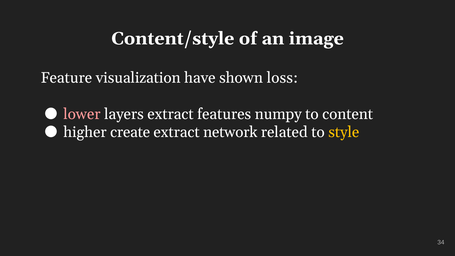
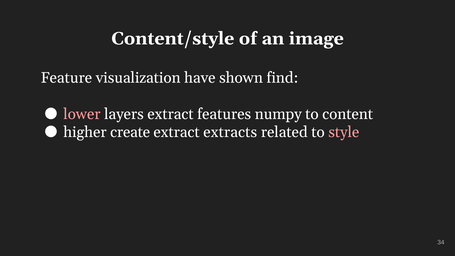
loss: loss -> find (282, 78)
network: network -> extracts (230, 132)
style colour: yellow -> pink (344, 132)
